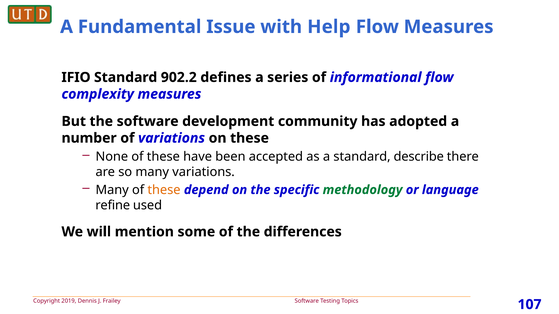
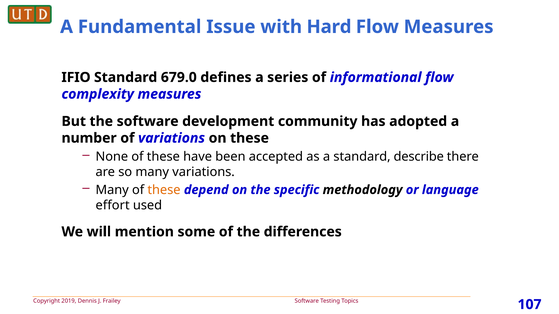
Help: Help -> Hard (329, 27)
902.2: 902.2 -> 679.0 (179, 77)
methodology colour: green -> black (363, 190)
refine: refine -> effort (113, 205)
